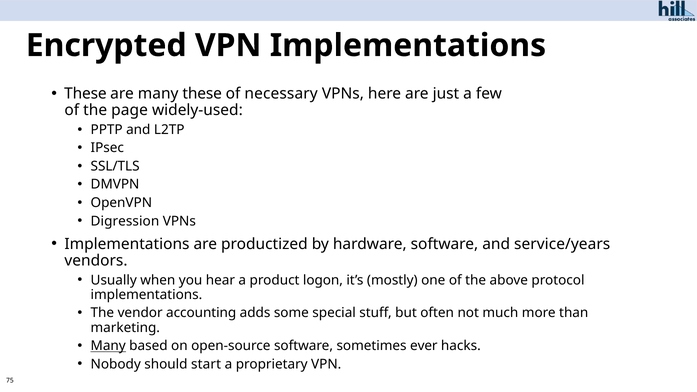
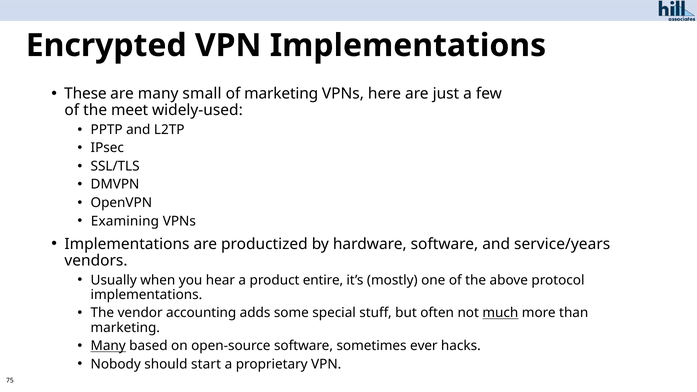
many these: these -> small (202, 94)
of necessary: necessary -> marketing (281, 94)
page: page -> meet (130, 110)
Digression: Digression -> Examining (125, 221)
logon: logon -> entire (323, 280)
much underline: none -> present (500, 313)
